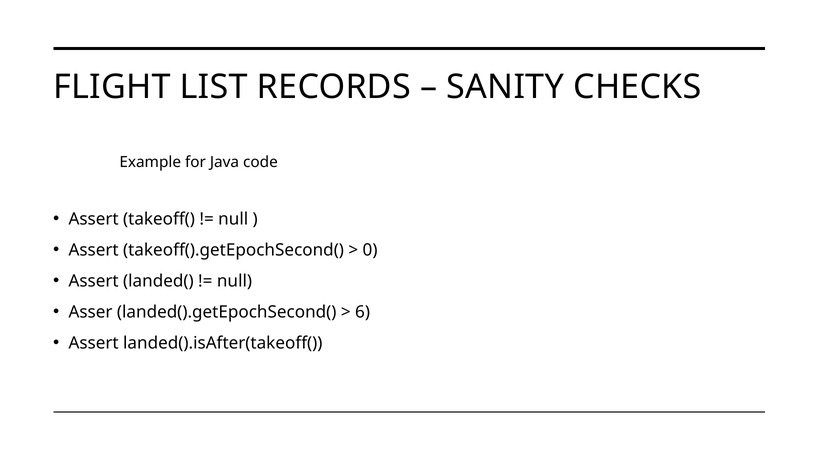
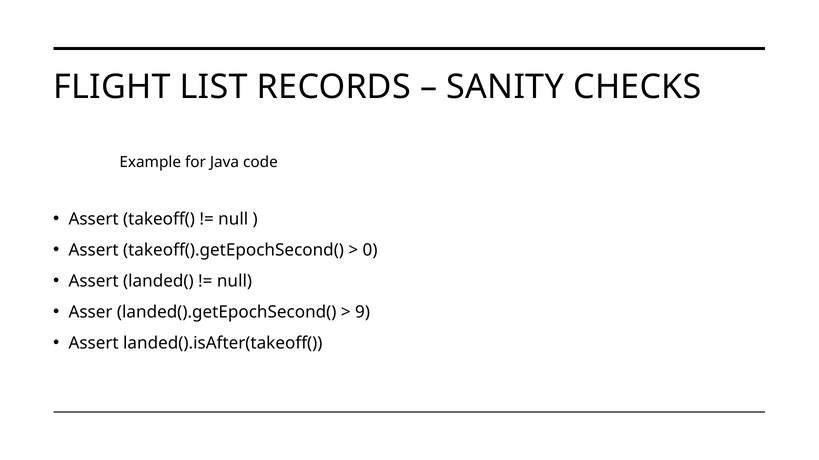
6: 6 -> 9 (363, 313)
